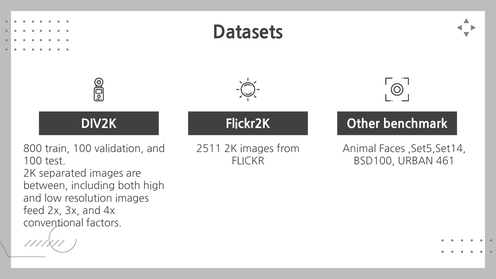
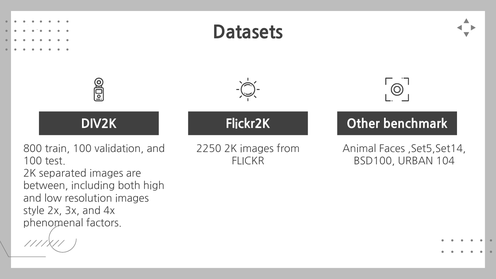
2511: 2511 -> 2250 (209, 149)
461: 461 -> 104 (445, 161)
feed: feed -> style (34, 211)
conventional: conventional -> phenomenal (53, 223)
